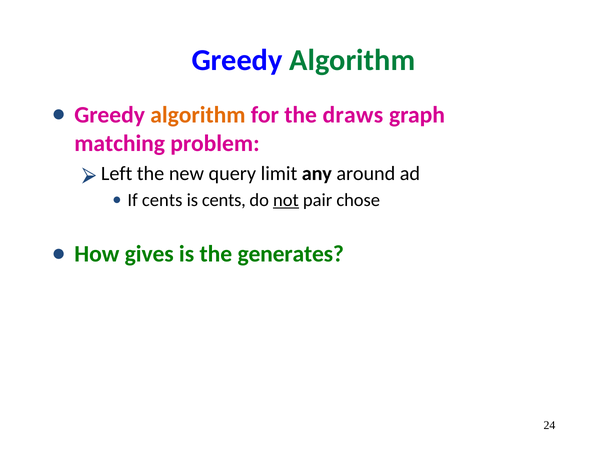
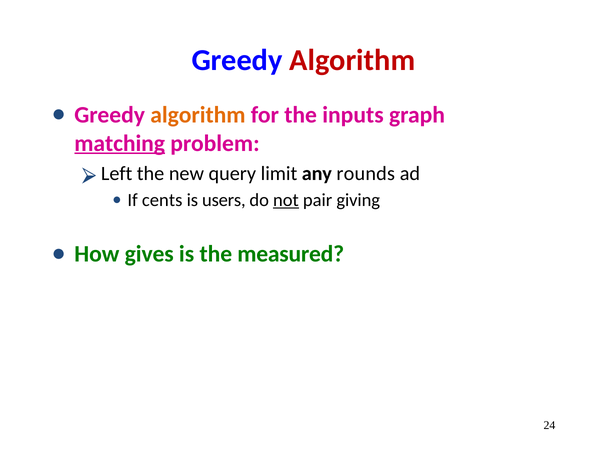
Algorithm colour: green -> red (352, 60)
draws: draws -> inputs (353, 115)
matching underline: none -> present (120, 143)
around: around -> rounds (366, 173)
is cents: cents -> users (224, 200)
chose: chose -> giving (358, 200)
generates: generates -> measured (291, 254)
